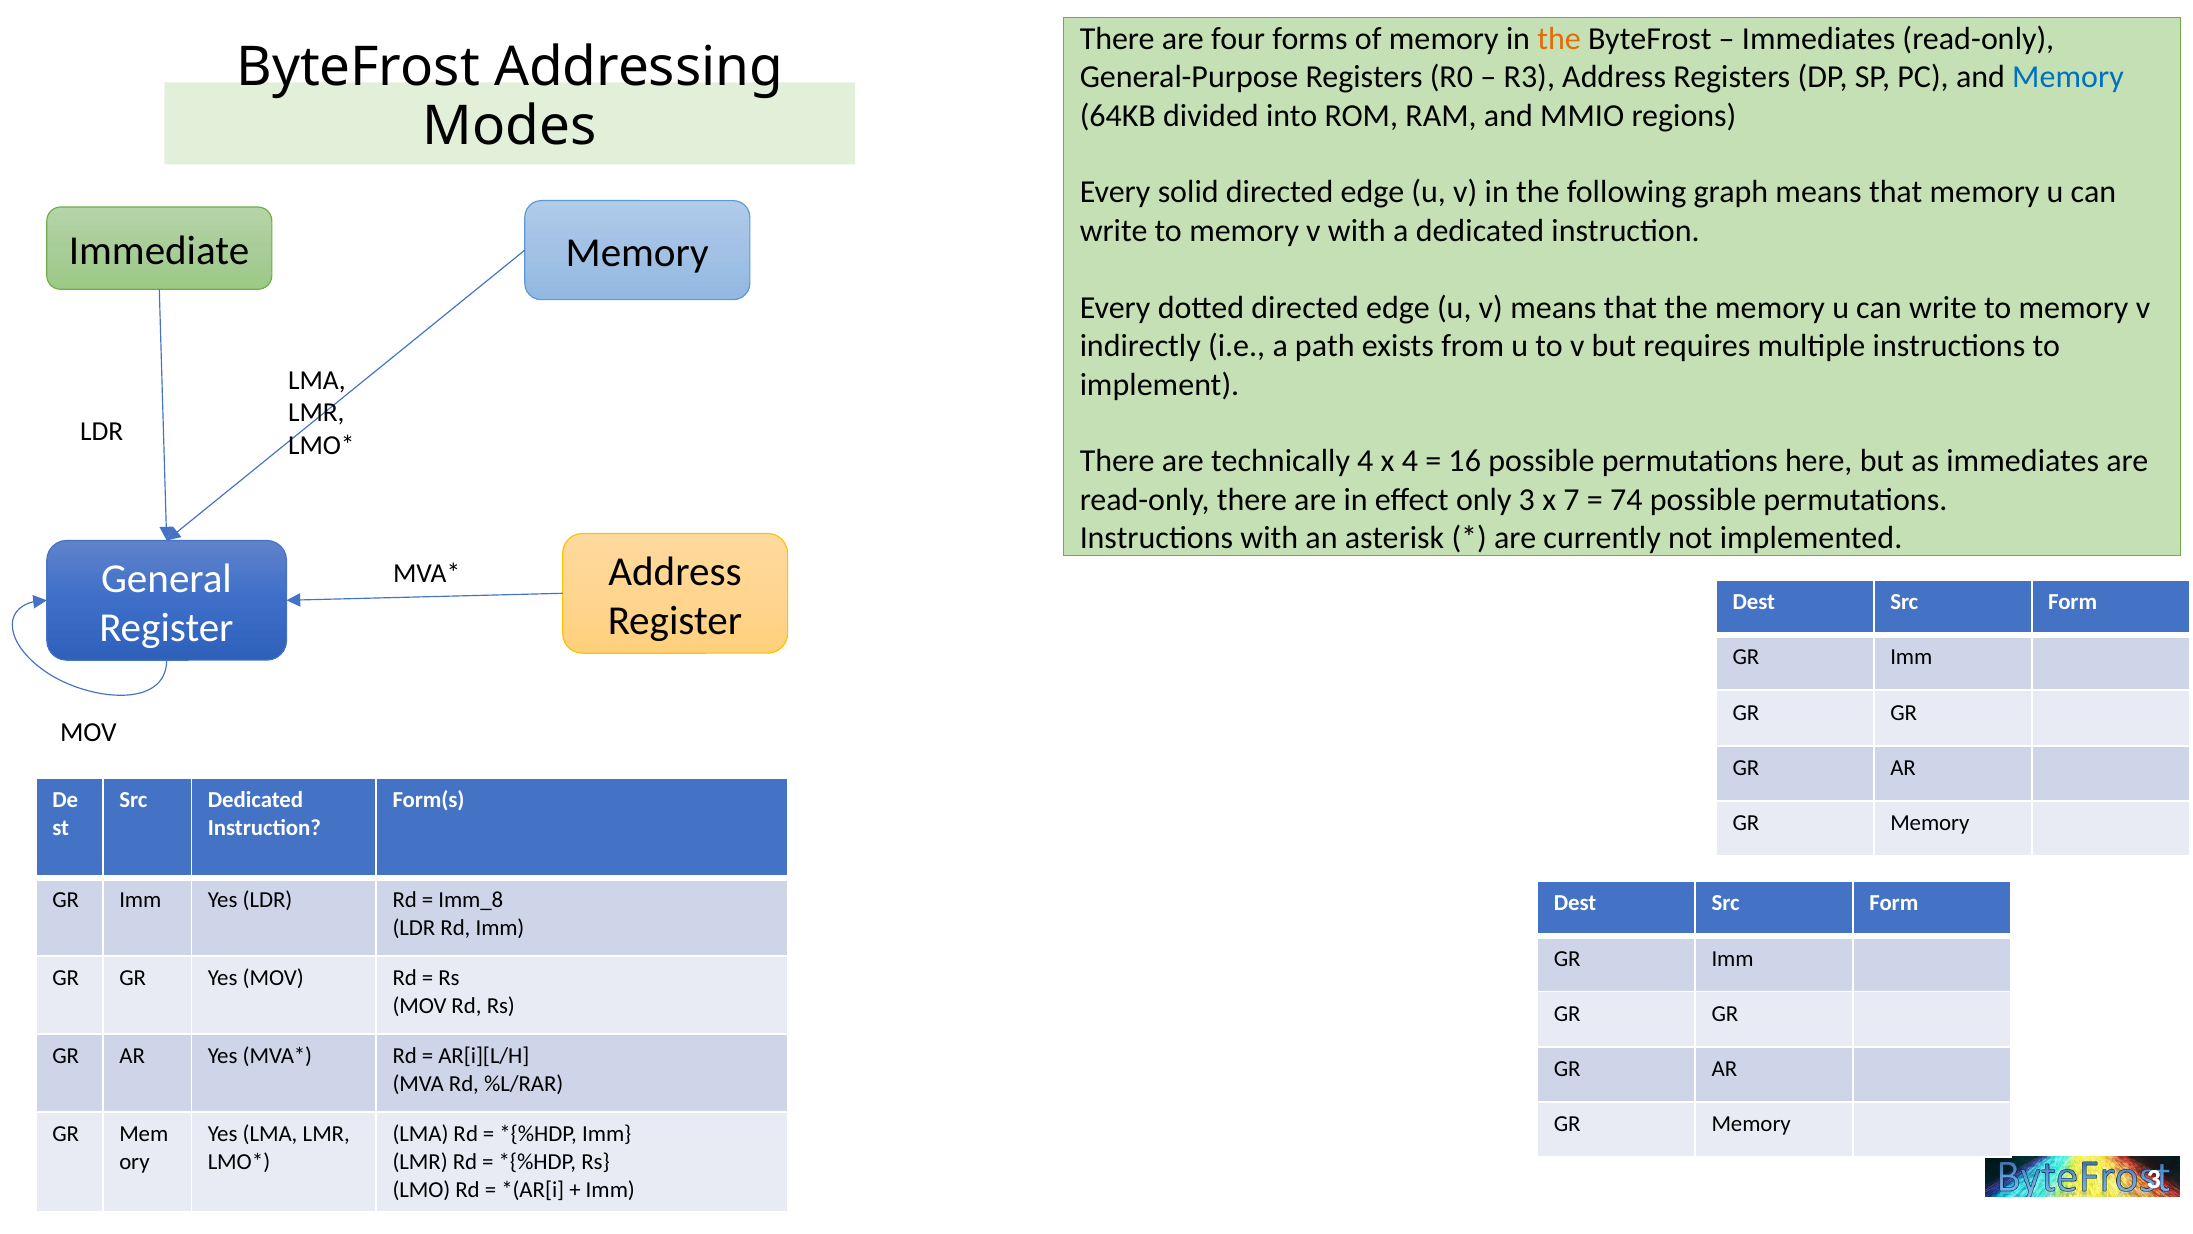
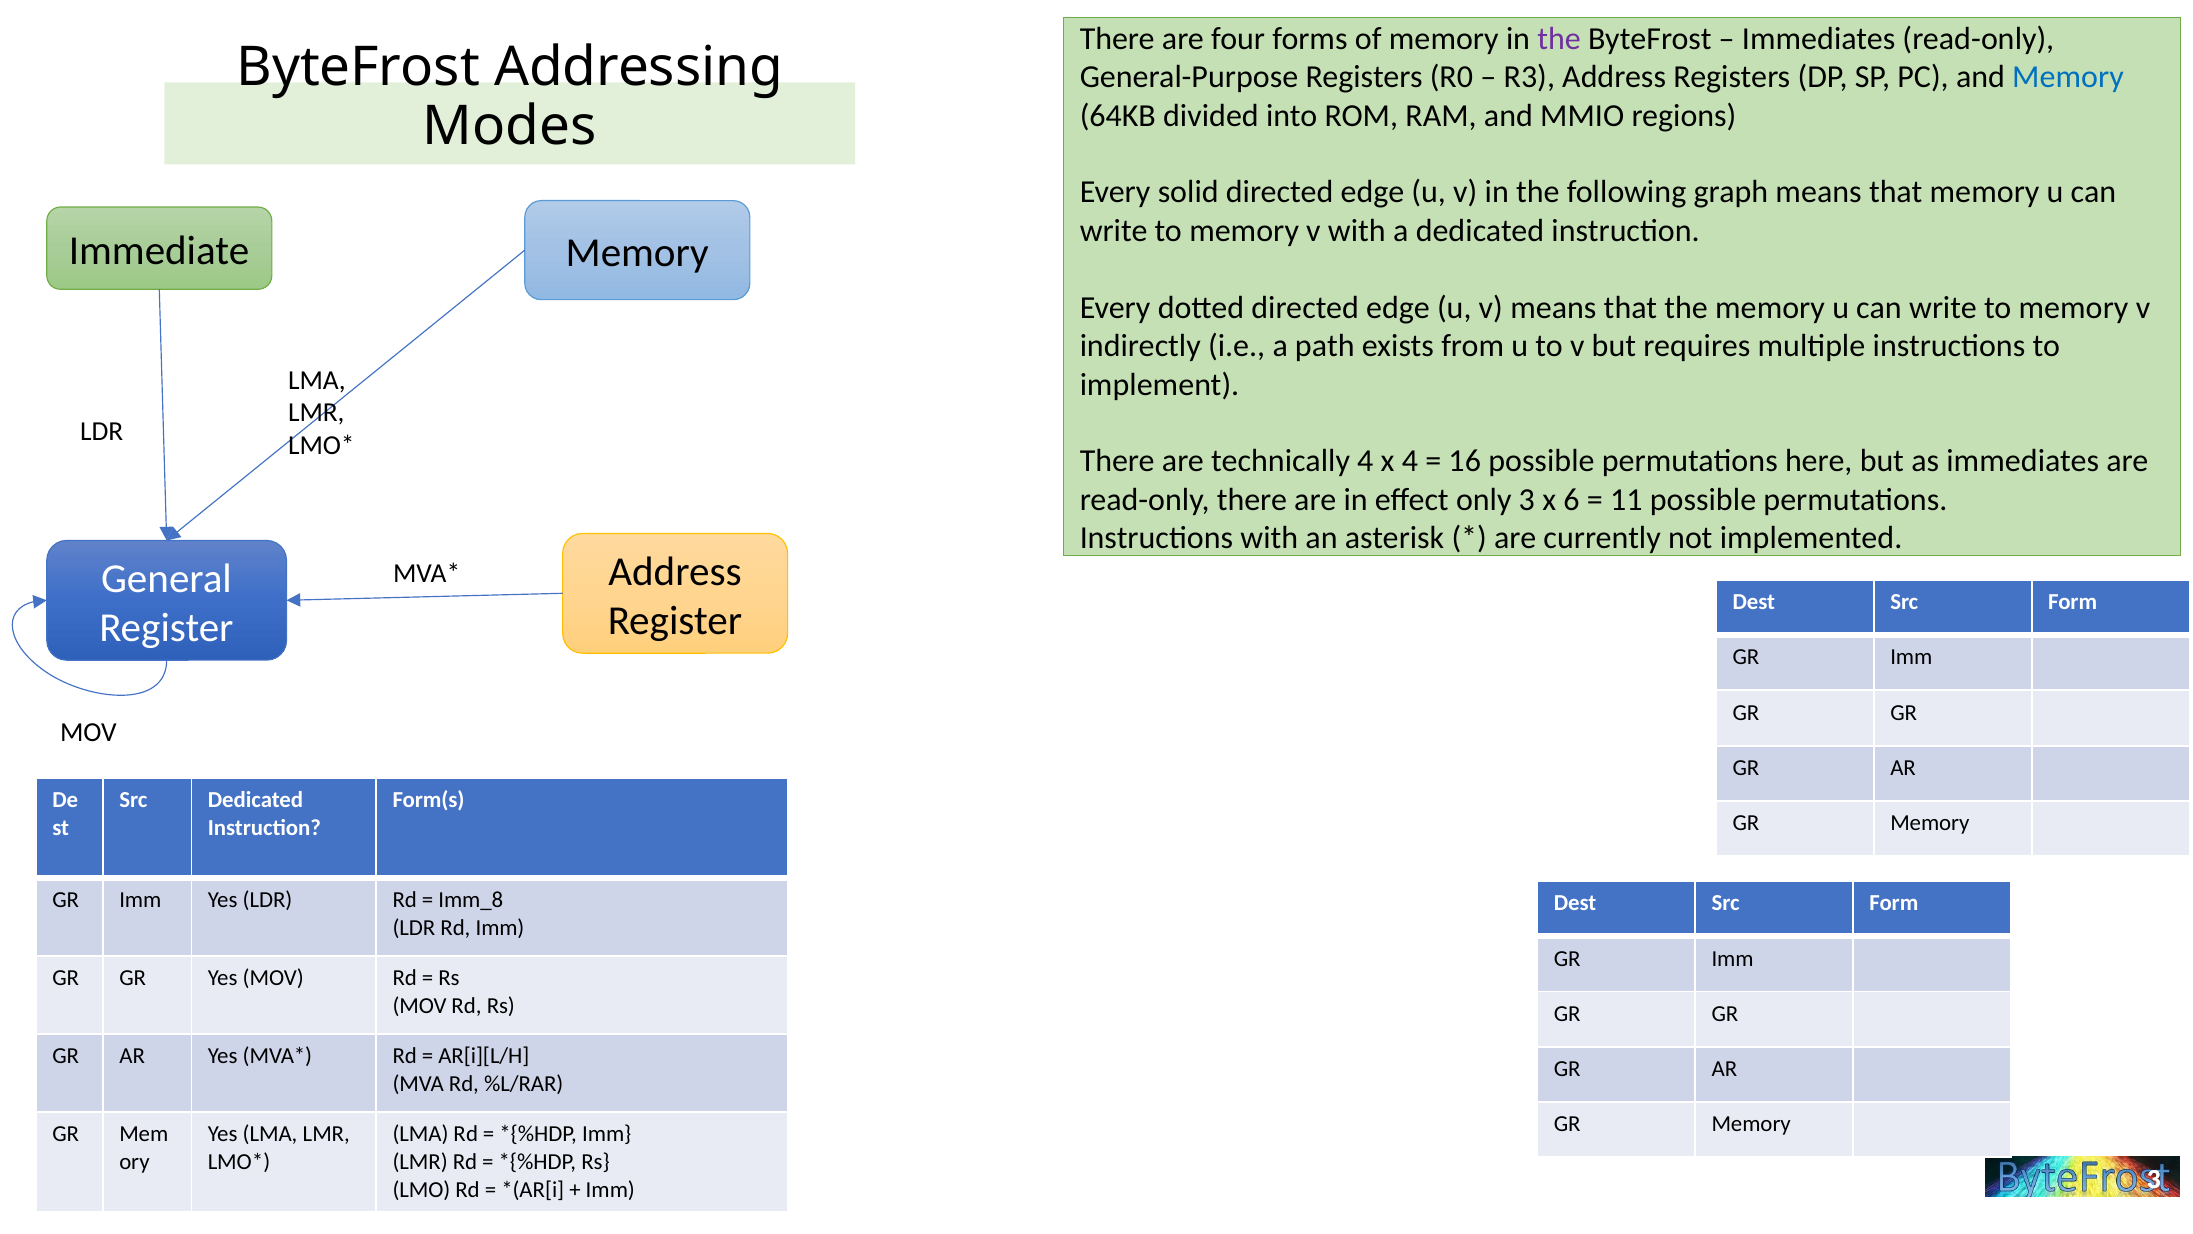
the colour: orange -> purple (1559, 39)
7: 7 -> 6 (1571, 500)
74: 74 -> 11 (1626, 500)
